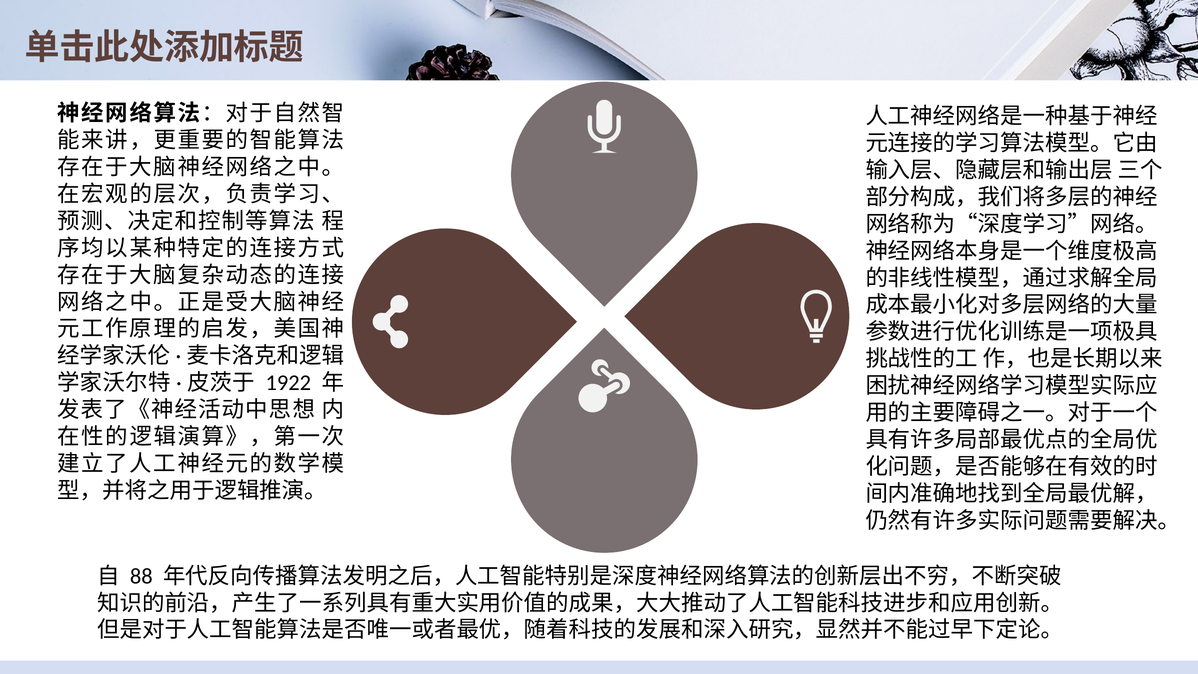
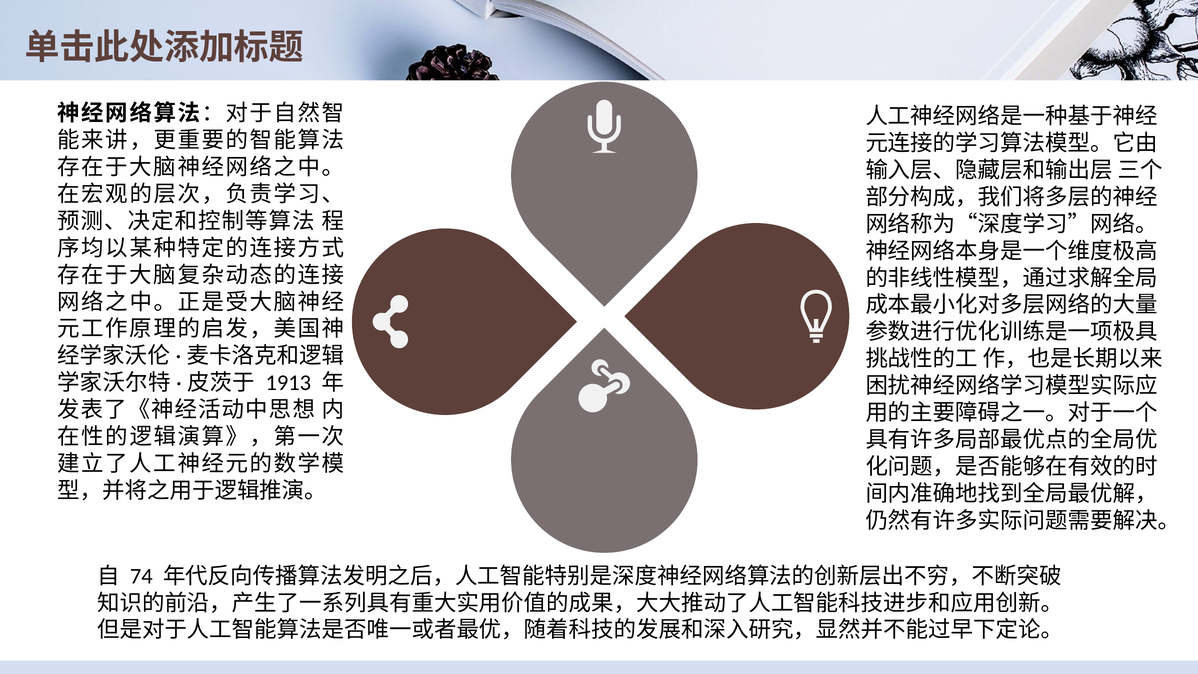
1922: 1922 -> 1913 (288, 383)
88: 88 -> 74 (141, 576)
